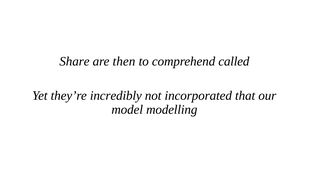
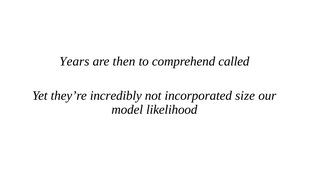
Share: Share -> Years (74, 62)
that: that -> size (245, 96)
modelling: modelling -> likelihood (172, 110)
